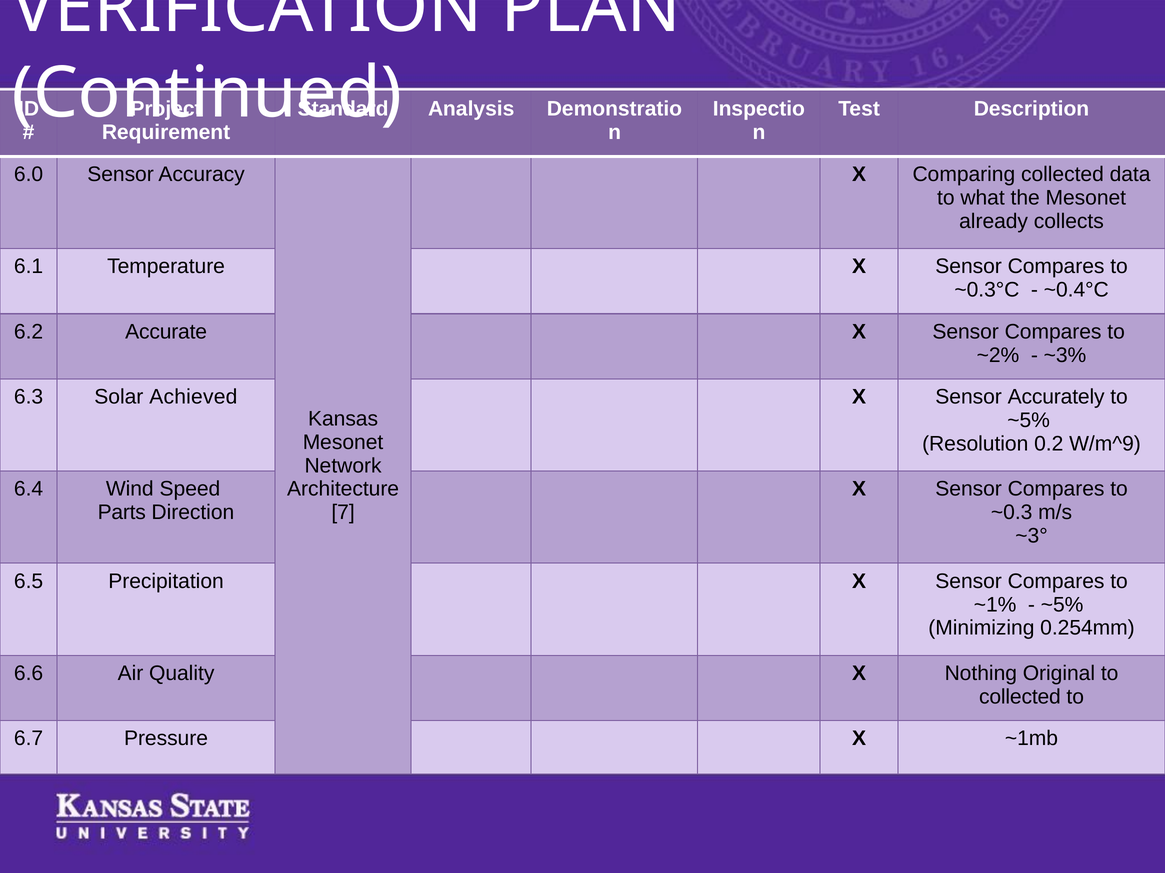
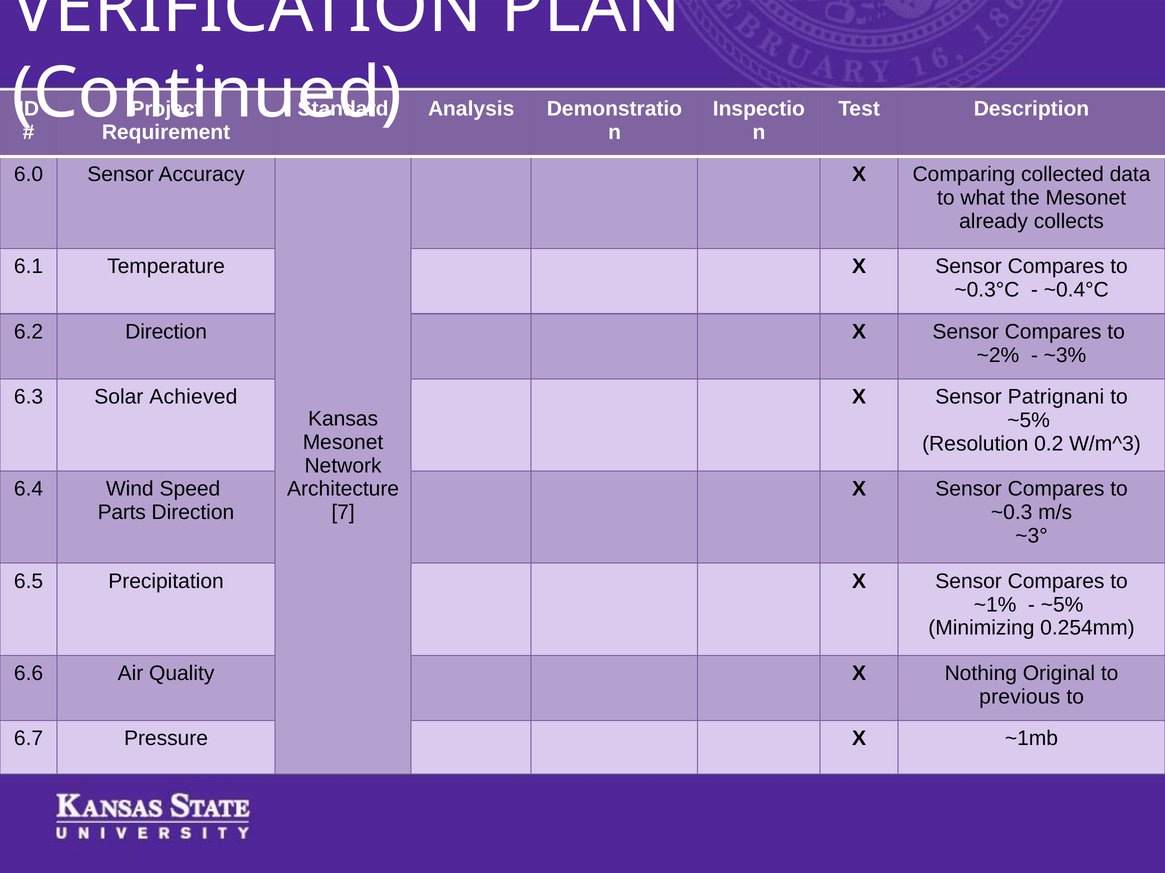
6.2 Accurate: Accurate -> Direction (166, 332)
Accurately: Accurately -> Patrignani (1056, 397)
W/m^9: W/m^9 -> W/m^3 (1105, 444)
collected: collected -> previous (1020, 697)
